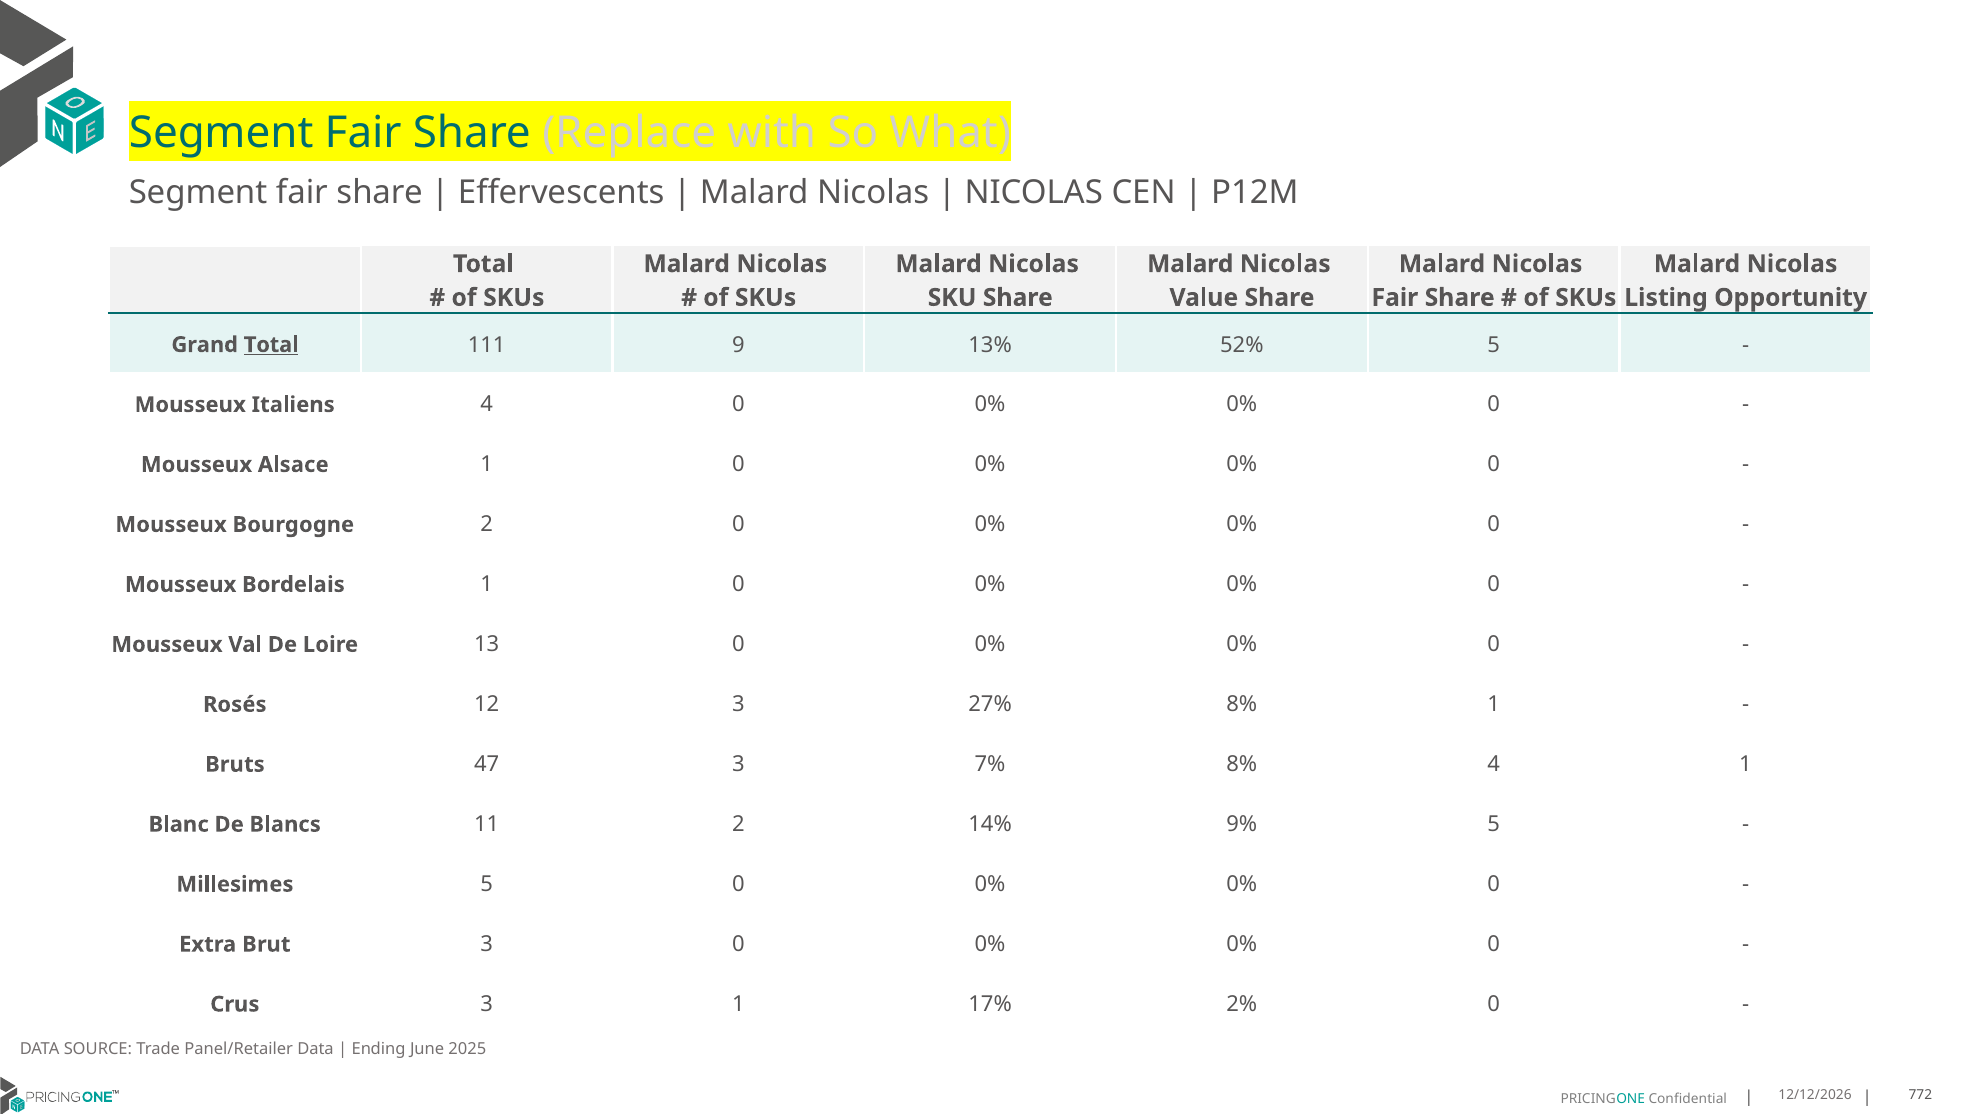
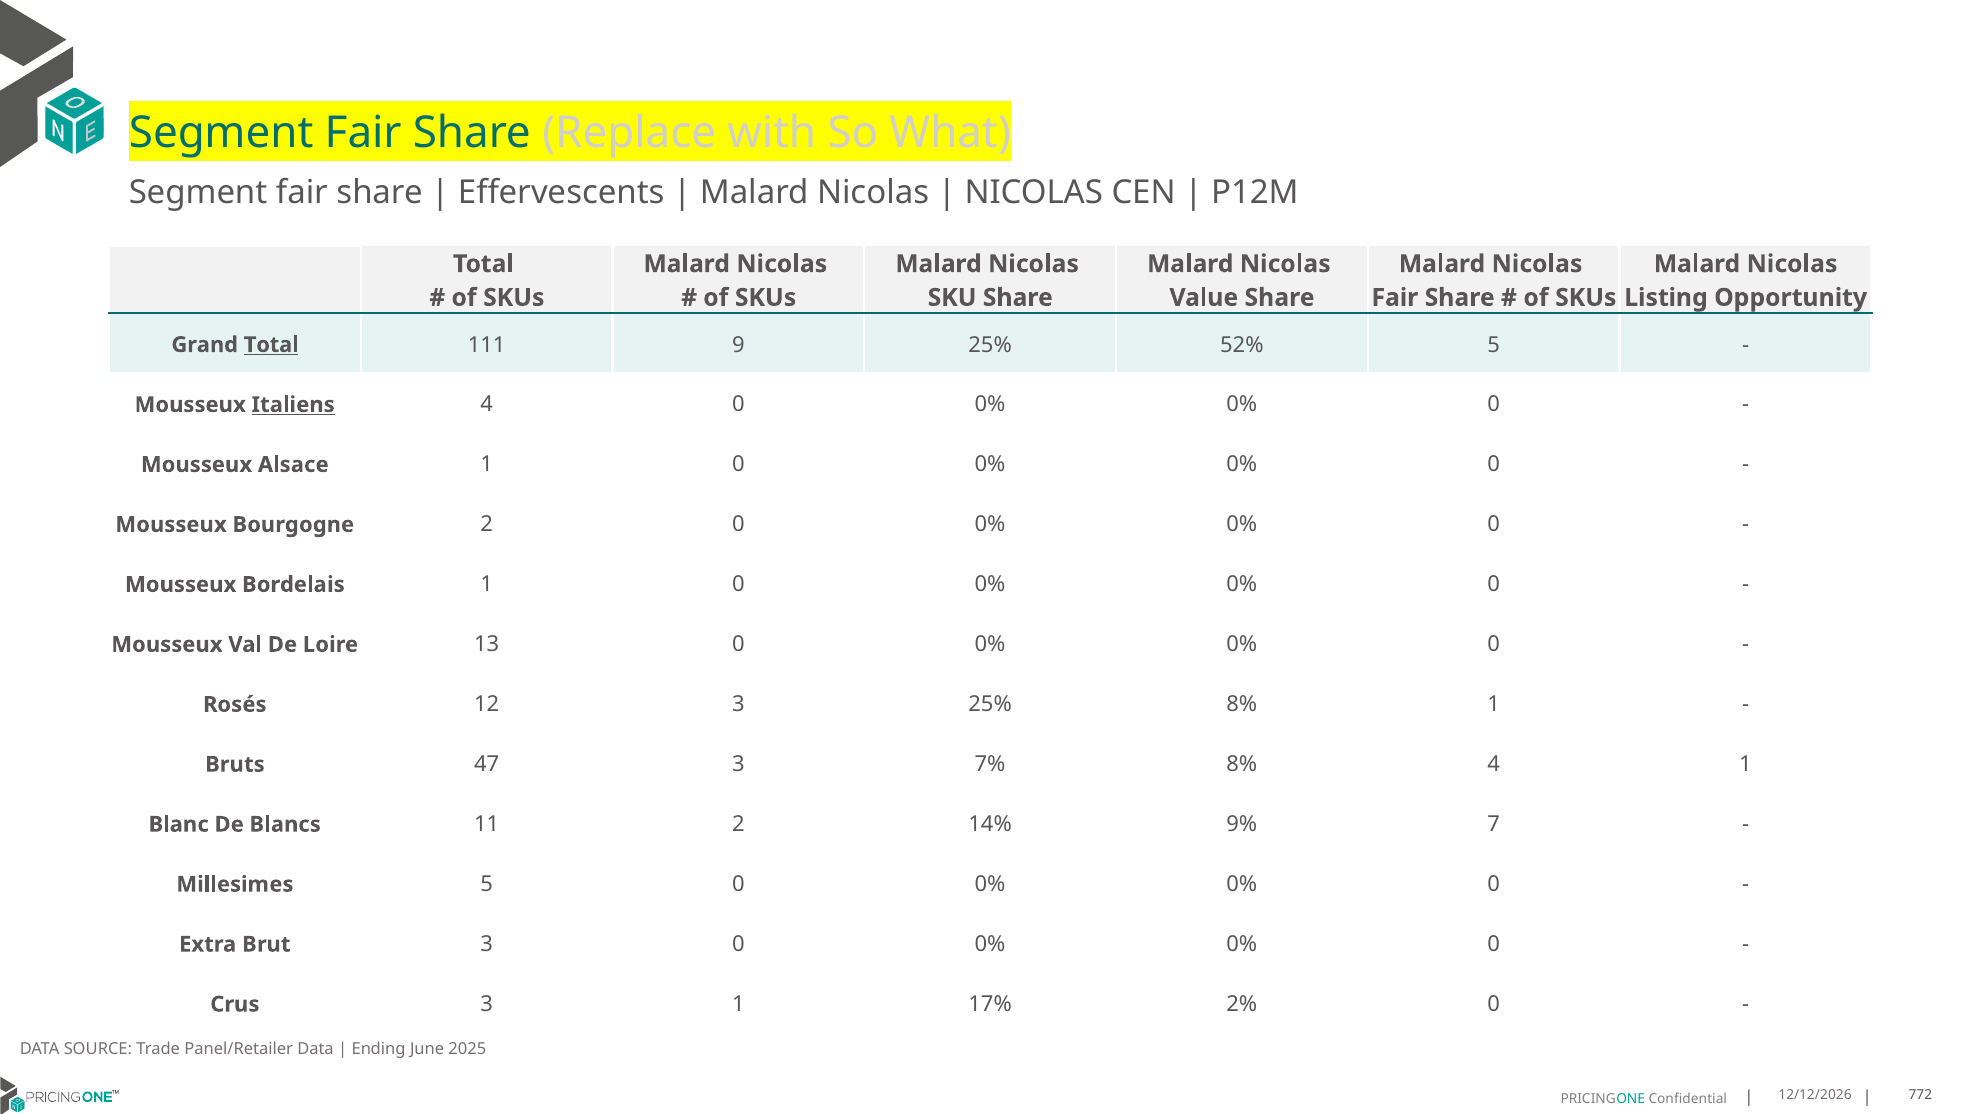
9 13%: 13% -> 25% (990, 345)
Italiens underline: none -> present (293, 405)
3 27%: 27% -> 25% (990, 705)
9% 5: 5 -> 7 (1494, 825)
